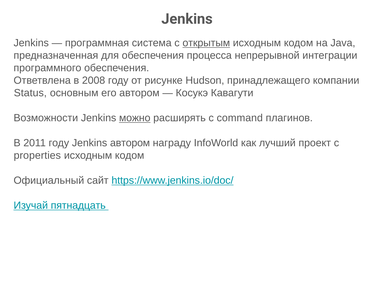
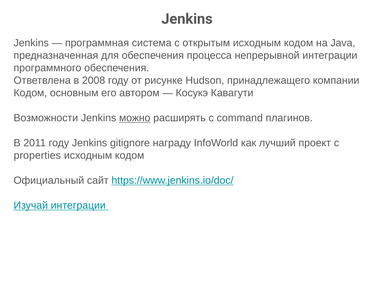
открытым underline: present -> none (206, 43)
Status: Status -> Кодом (30, 93)
Jenkins автором: автором -> gitignore (130, 143)
Изучай пятнадцать: пятнадцать -> интеграции (78, 205)
